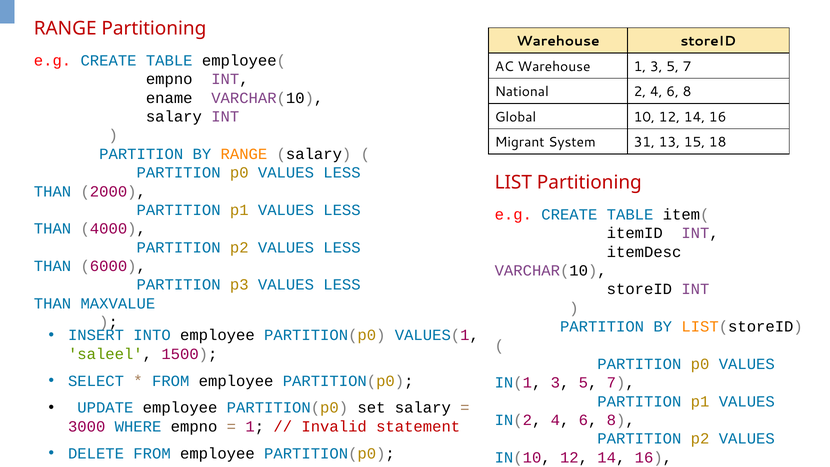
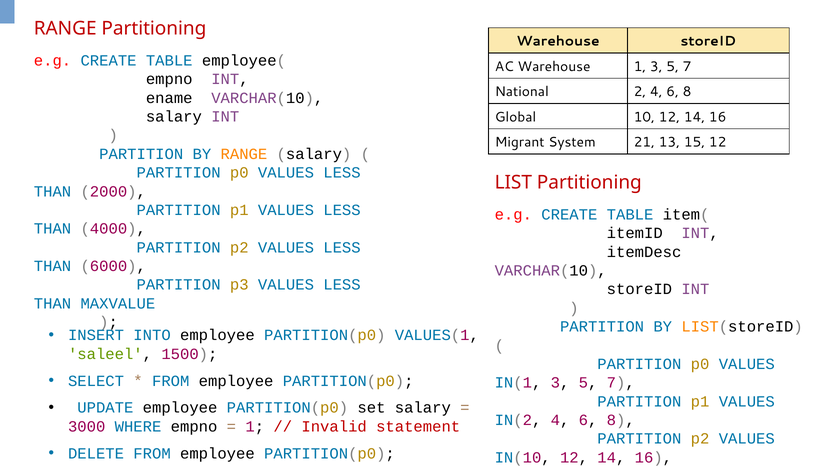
31: 31 -> 21 (644, 142)
15 18: 18 -> 12 (718, 142)
